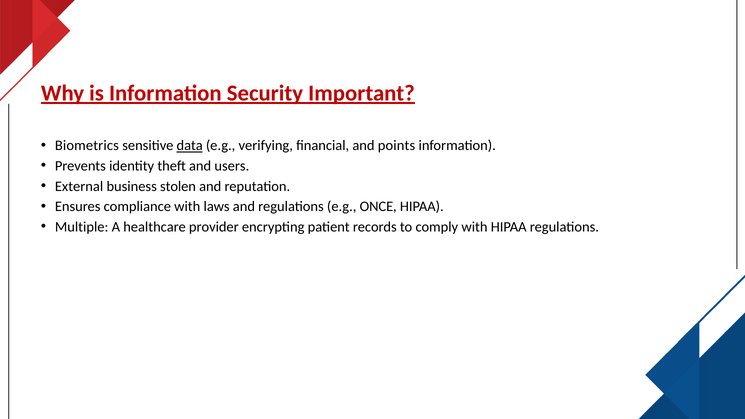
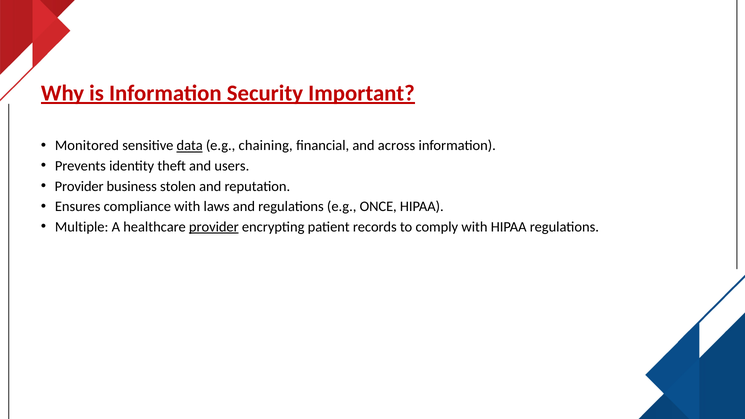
Biometrics: Biometrics -> Monitored (87, 146)
verifying: verifying -> chaining (266, 146)
points: points -> across (397, 146)
External: External -> Provider (79, 186)
provider underline: none -> present (214, 227)
